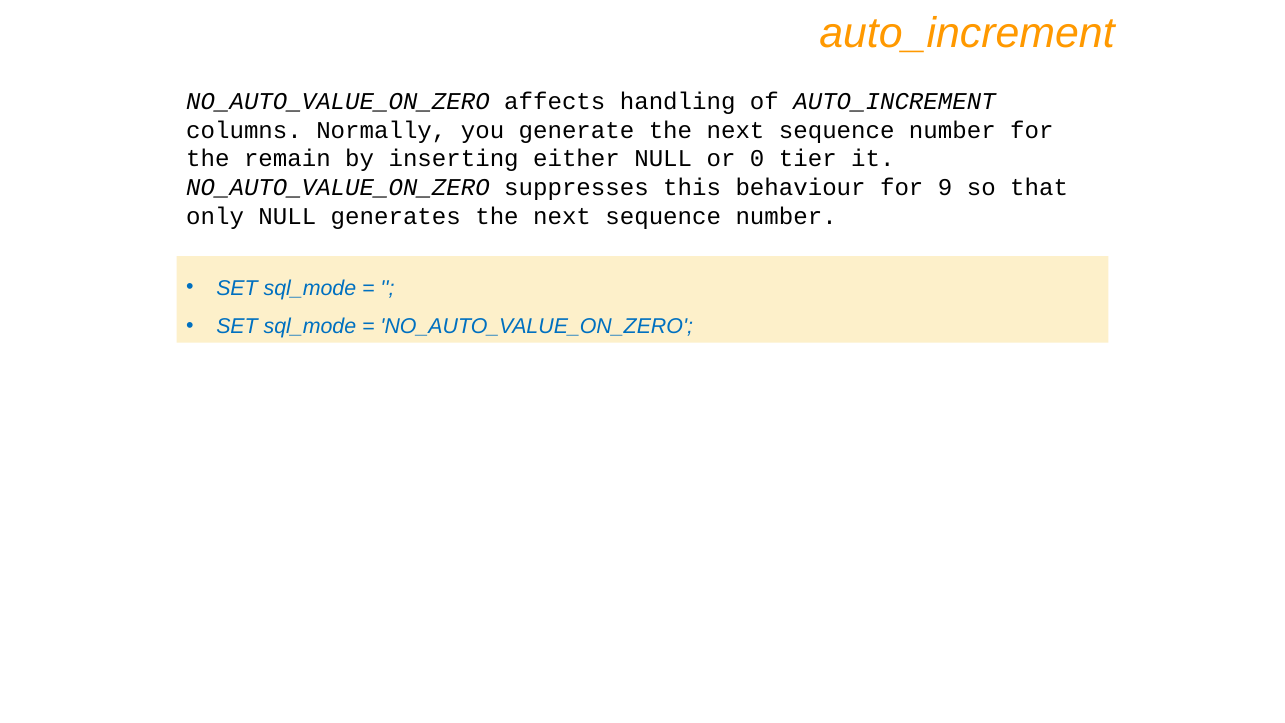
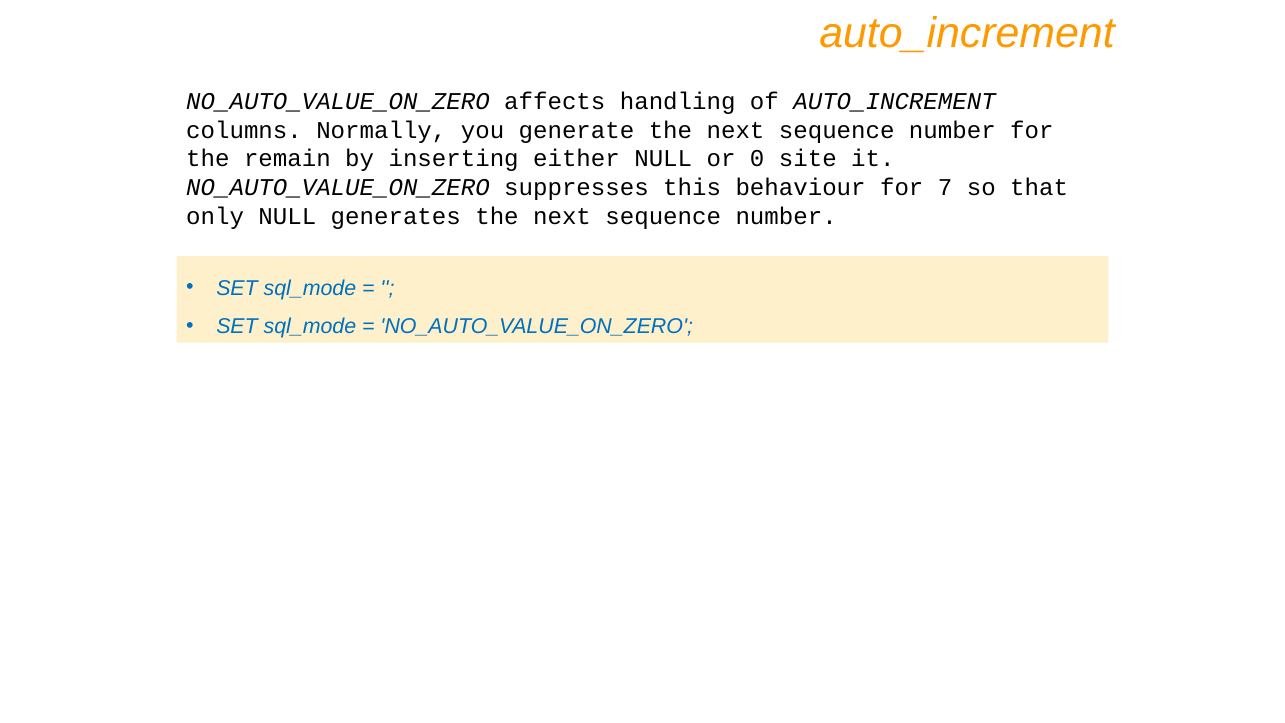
tier: tier -> site (808, 159)
9: 9 -> 7 (945, 188)
